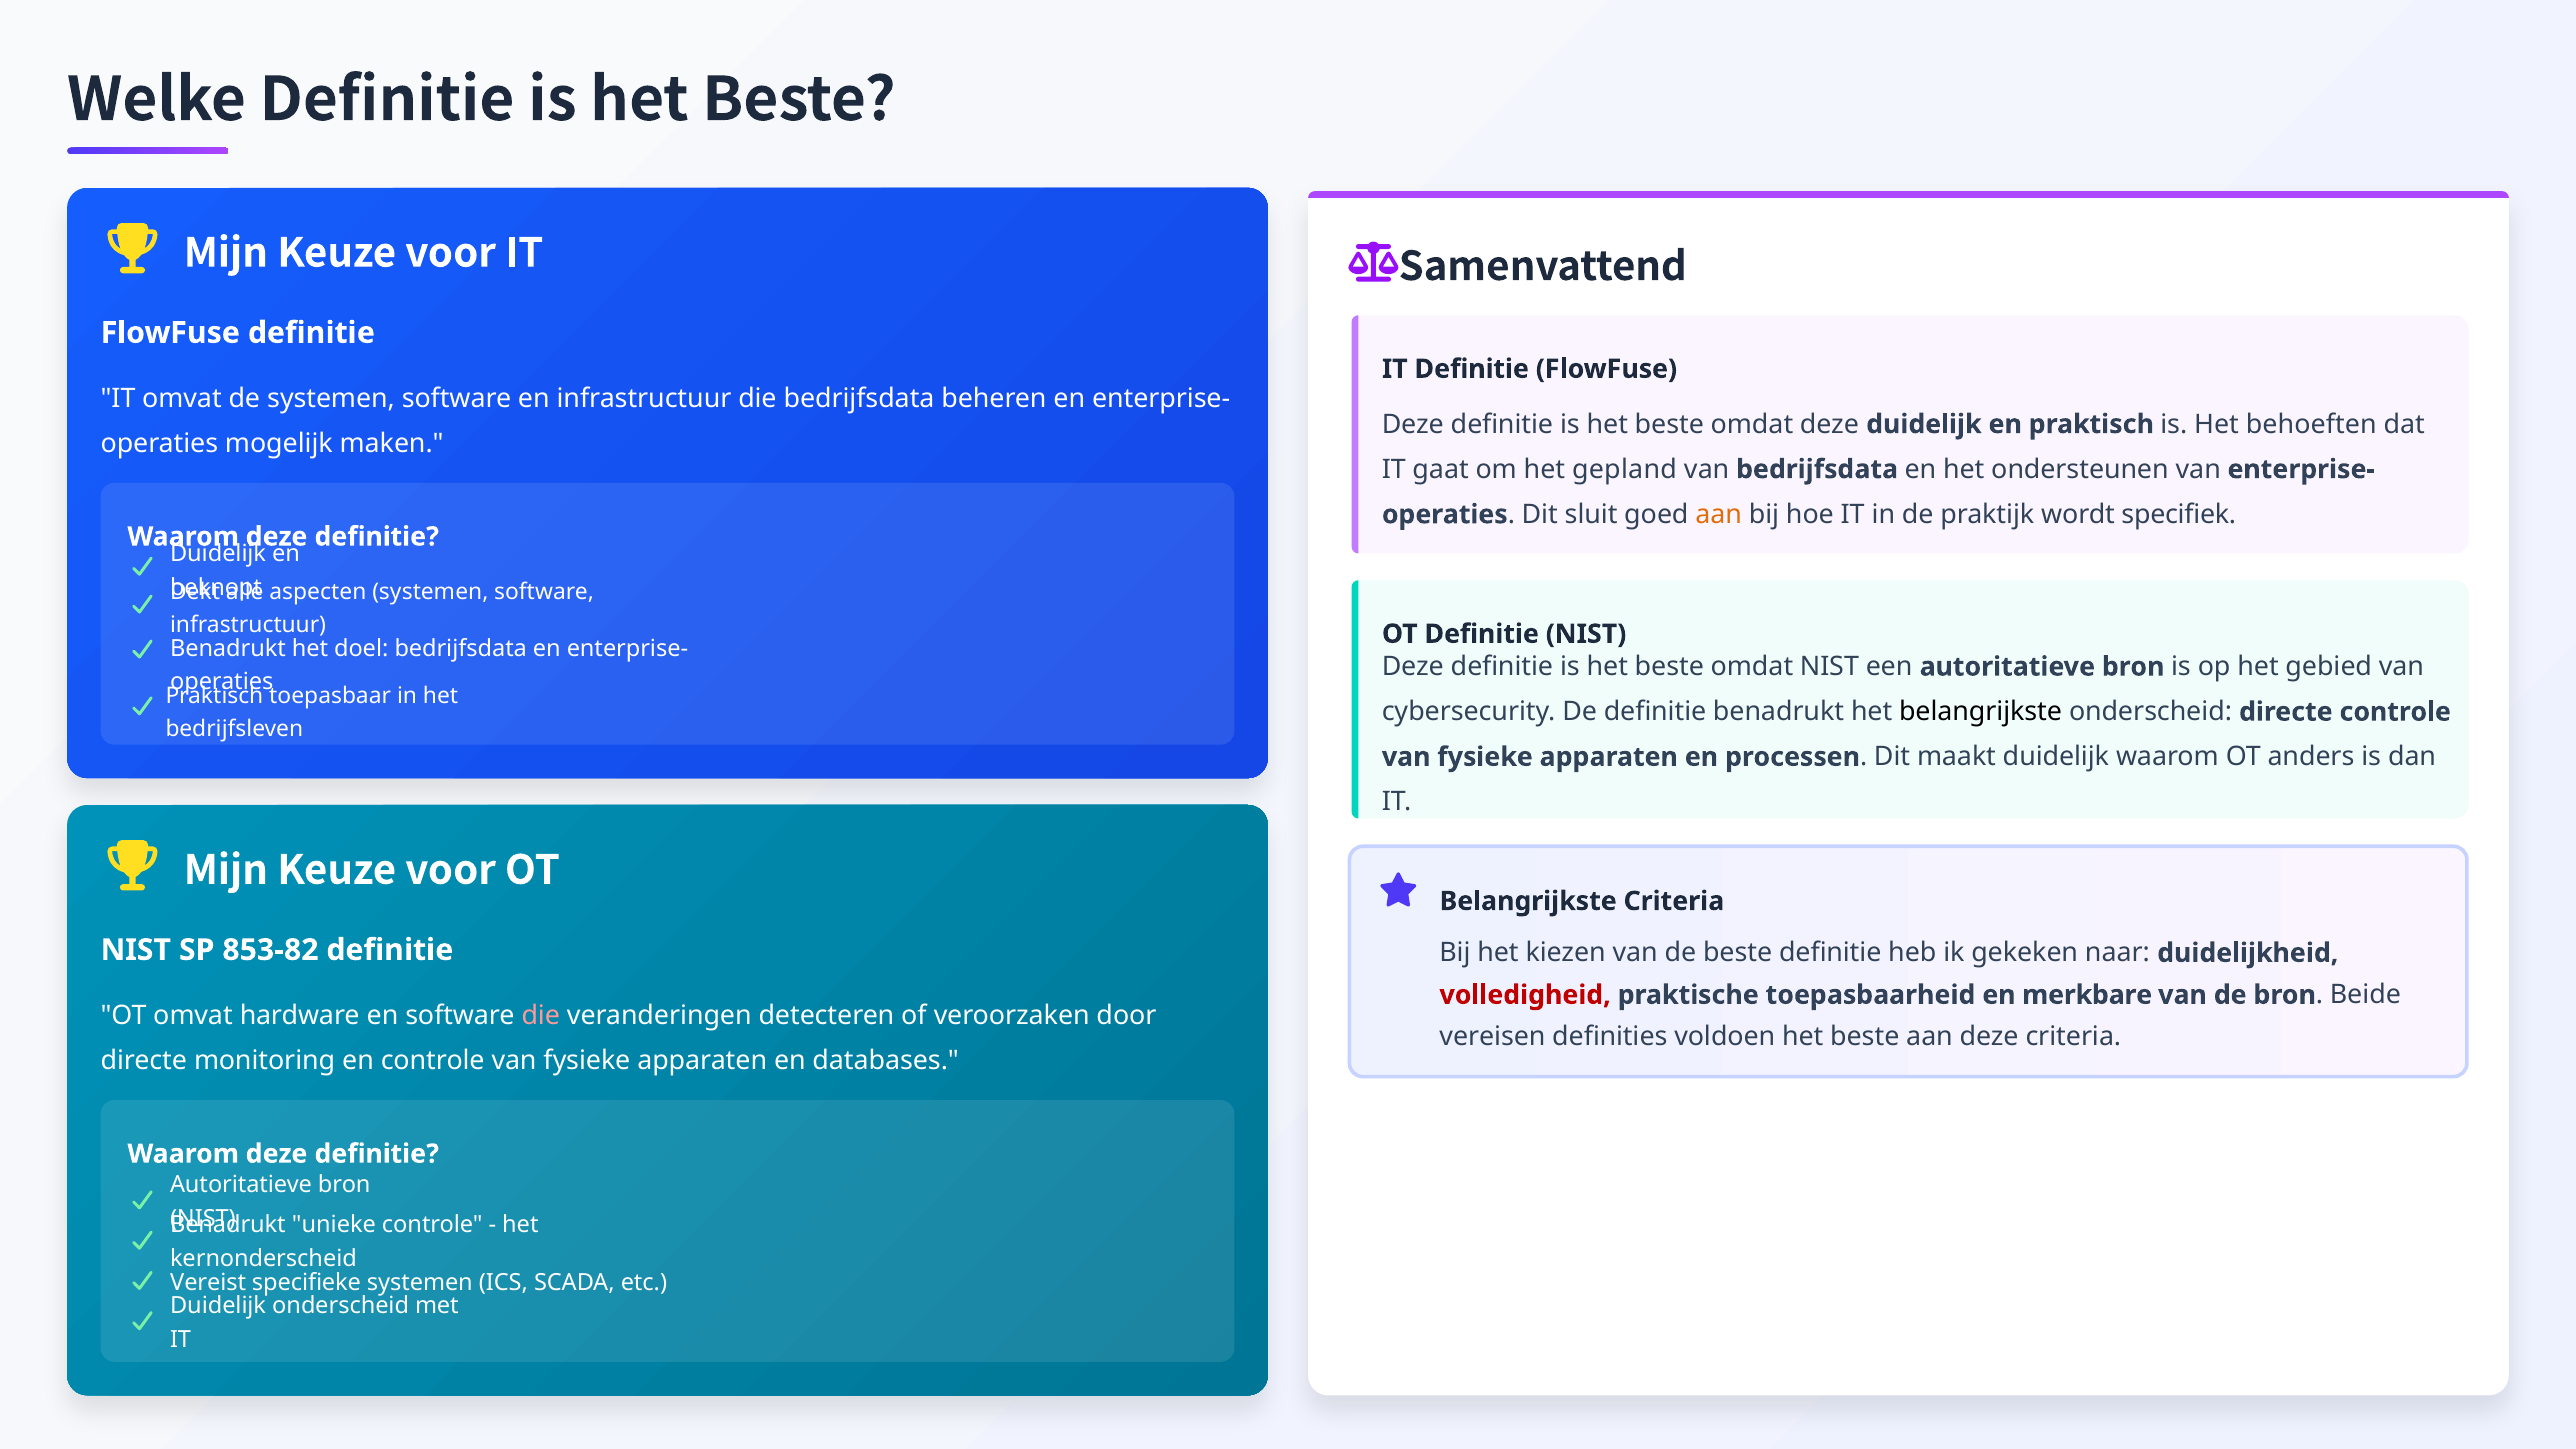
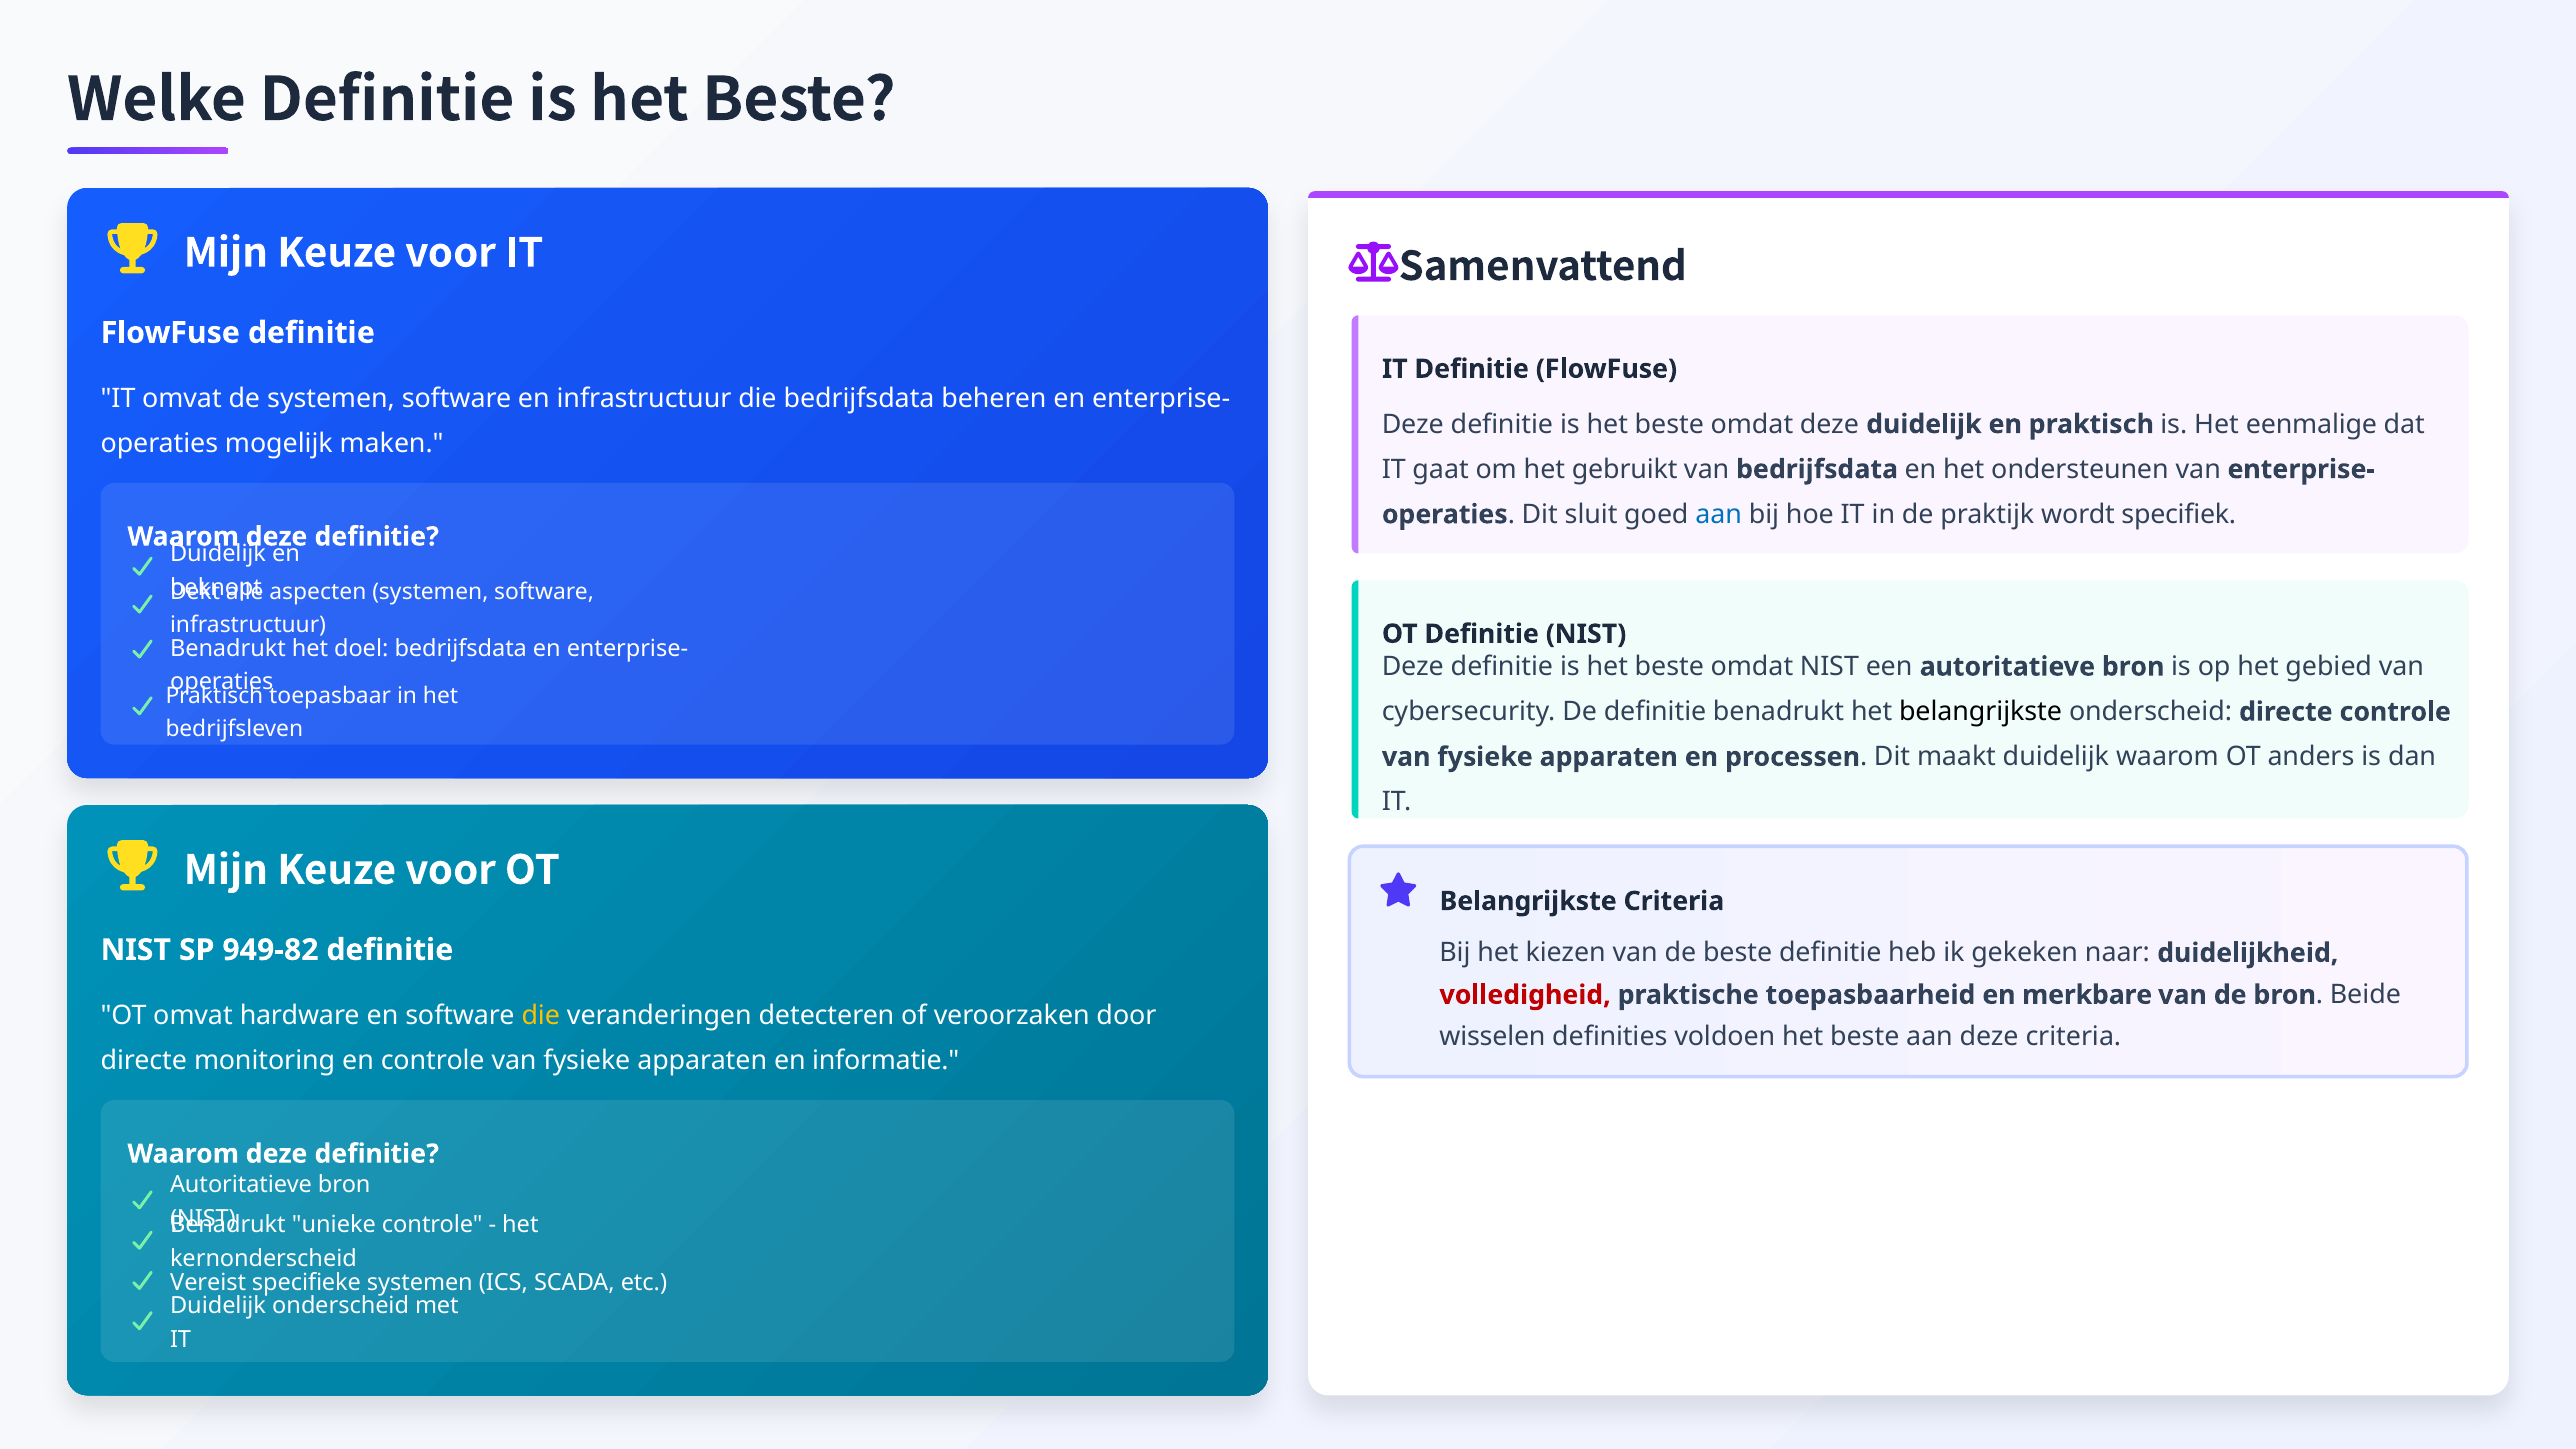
behoeften: behoeften -> eenmalige (2311, 424)
gepland: gepland -> gebruikt (1625, 469)
aan colour: orange -> blue (1719, 514)
853-82: 853-82 -> 949-82 (270, 950)
die colour: pink -> yellow (541, 1015)
vereisen: vereisen -> wisselen (1493, 1037)
databases: databases -> informatie (886, 1061)
